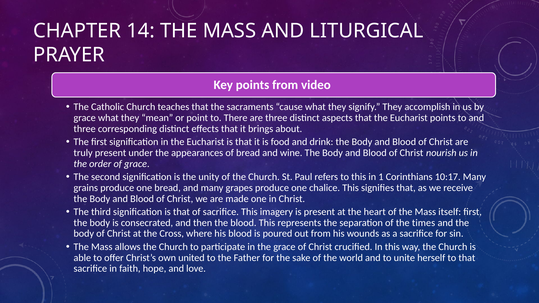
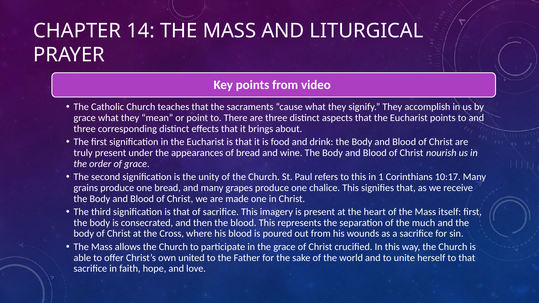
times: times -> much (424, 223)
